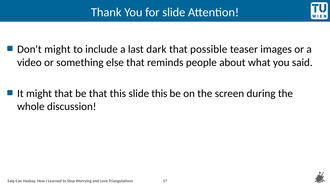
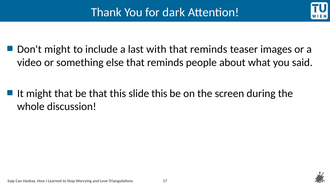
for slide: slide -> dark (174, 12)
dark: dark -> with (156, 49)
possible: possible -> reminds (209, 49)
